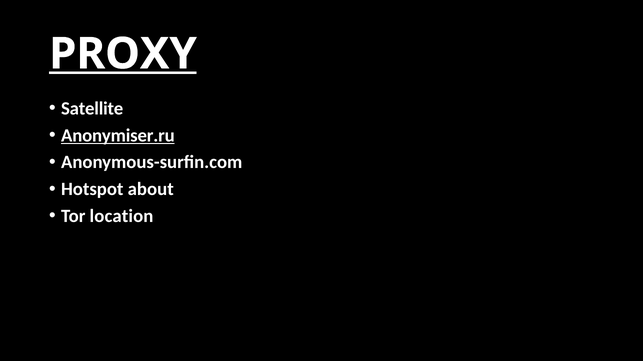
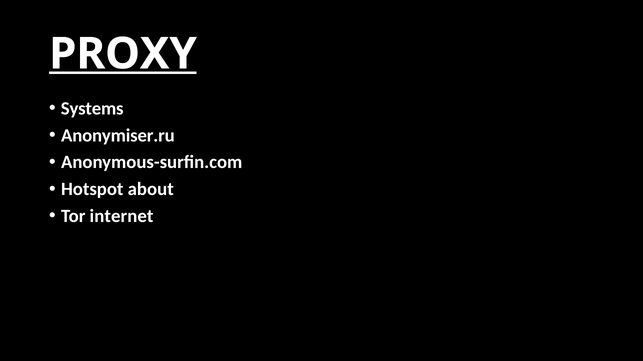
Satellite: Satellite -> Systems (92, 109)
Anonymiser.ru underline: present -> none (118, 136)
location: location -> internet (122, 216)
